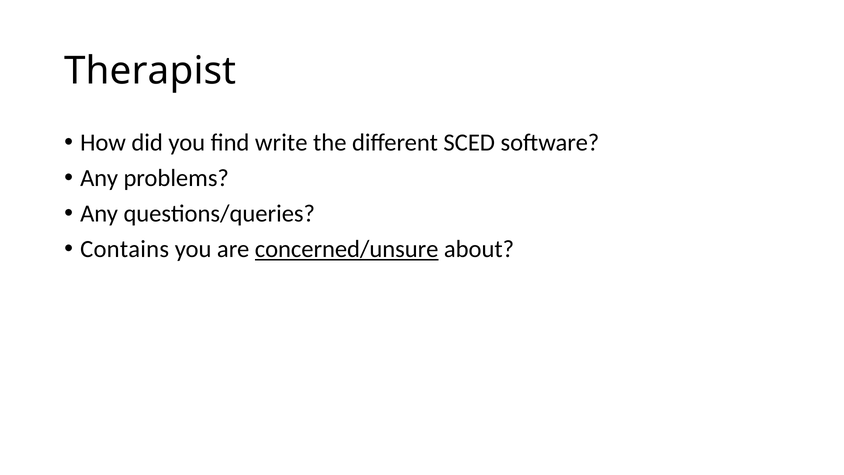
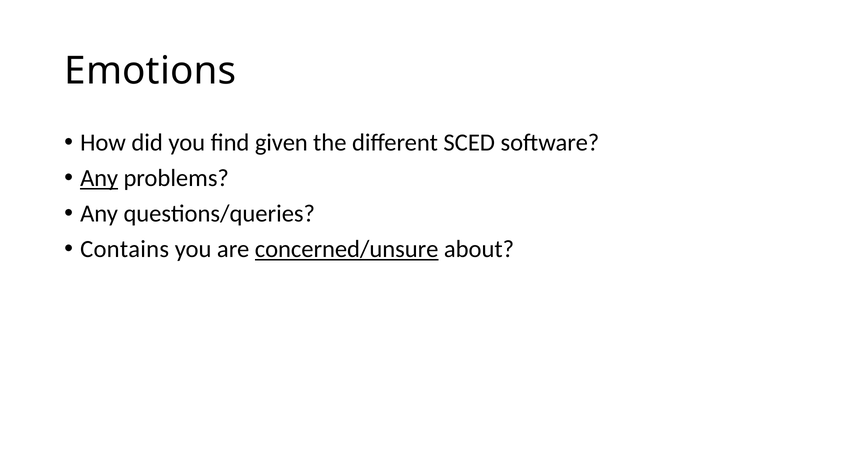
Therapist: Therapist -> Emotions (150, 71)
write: write -> given (281, 143)
Any underline: none -> present (99, 178)
